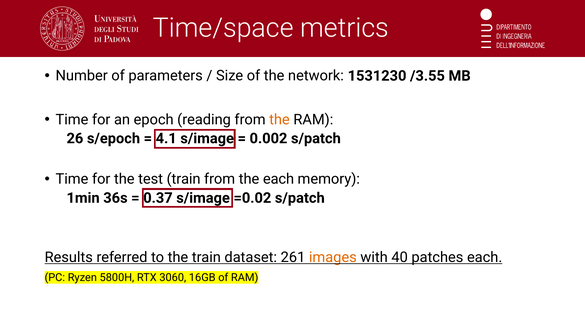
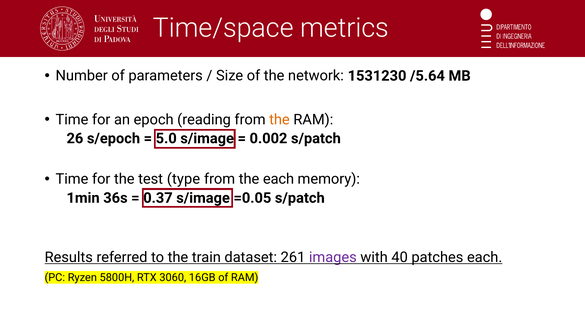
/3.55: /3.55 -> /5.64 (427, 76)
4.1: 4.1 -> 5.0 (166, 138)
test train: train -> type (183, 179)
=0.02: =0.02 -> =0.05 (252, 198)
images colour: orange -> purple (333, 258)
